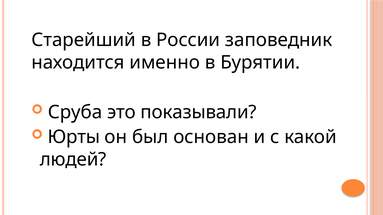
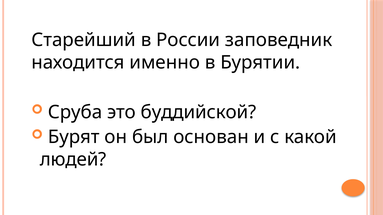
показывали: показывали -> буддийской (198, 112)
Юрты: Юрты -> Бурят (74, 137)
